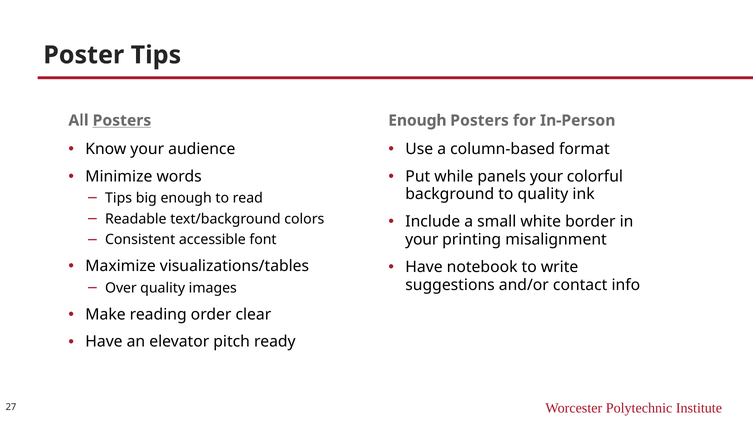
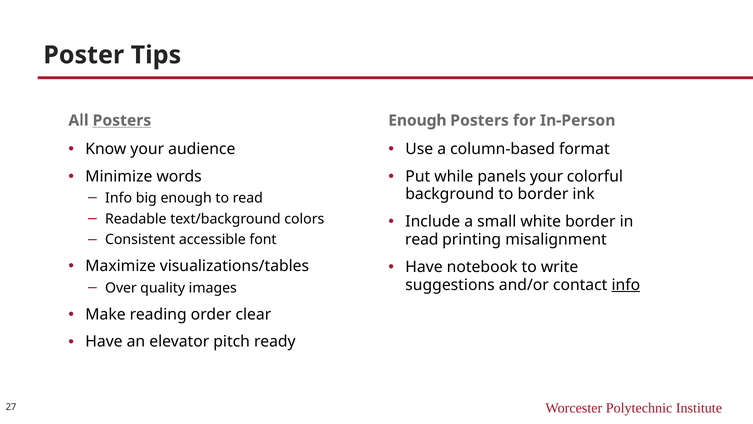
to quality: quality -> border (543, 194)
Tips: Tips -> Info (119, 198)
your: your -> read (422, 239)
info underline: none -> present (626, 285)
